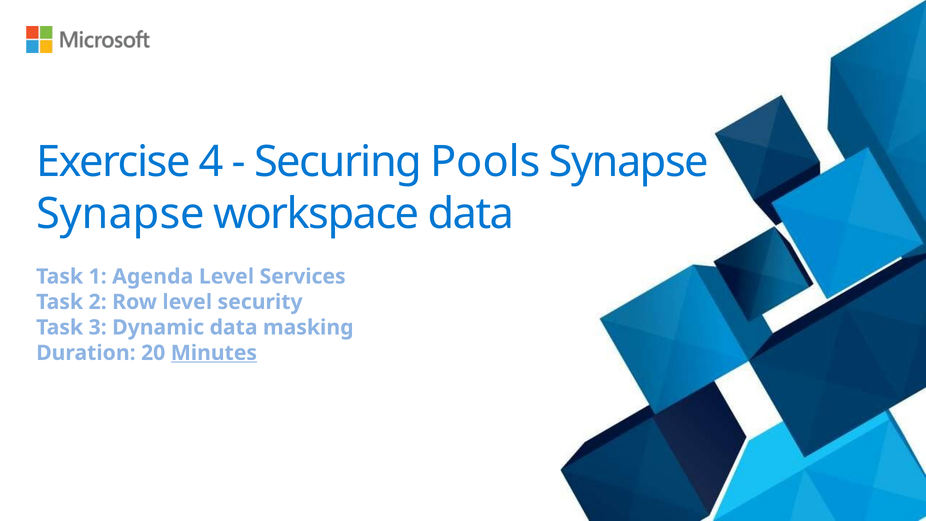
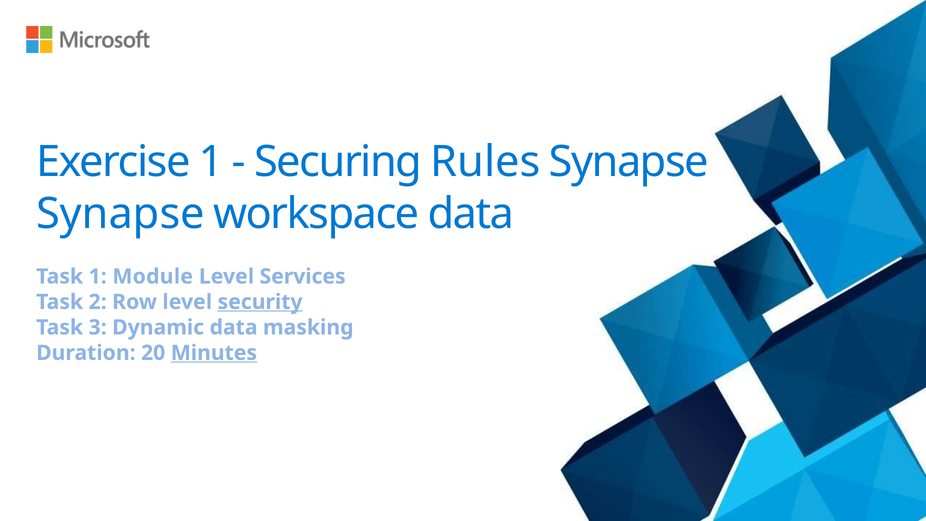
Exercise 4: 4 -> 1 (211, 162)
Pools: Pools -> Rules (485, 162)
Agenda: Agenda -> Module (153, 276)
security underline: none -> present (260, 302)
